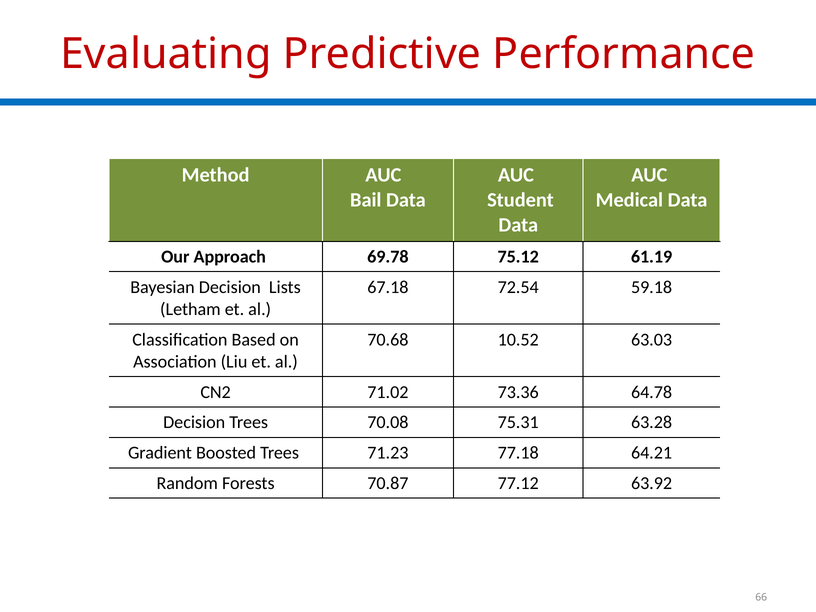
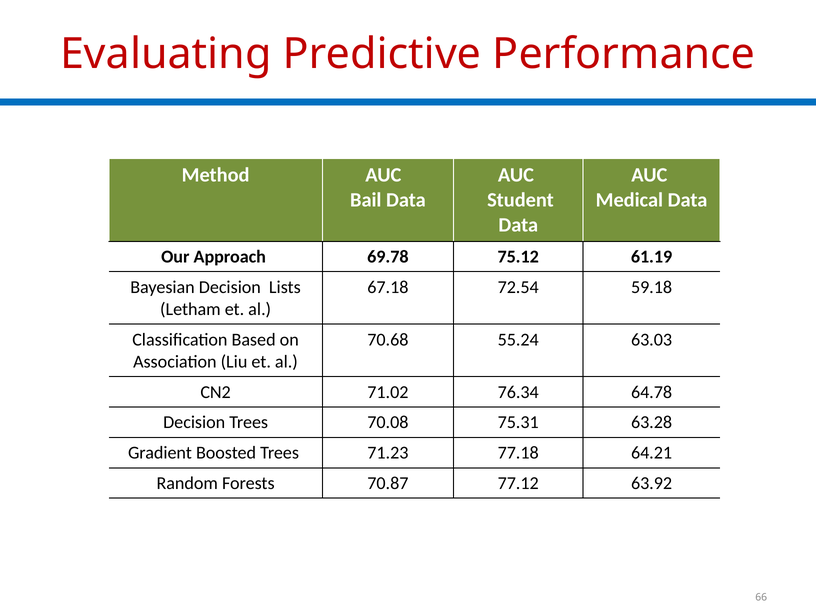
10.52: 10.52 -> 55.24 (518, 340)
73.36: 73.36 -> 76.34 (518, 392)
